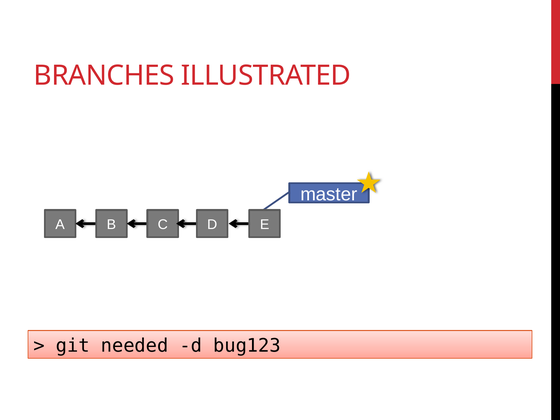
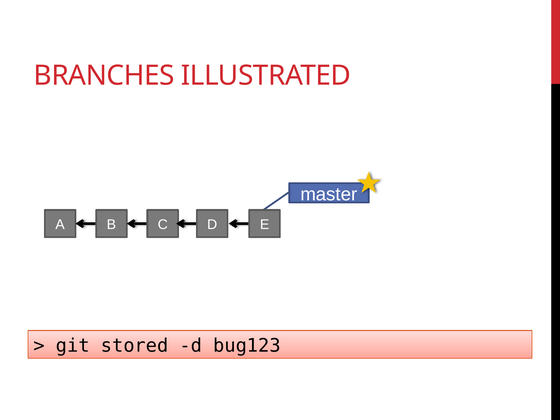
needed: needed -> stored (135, 346)
